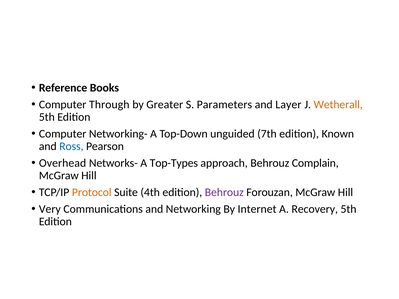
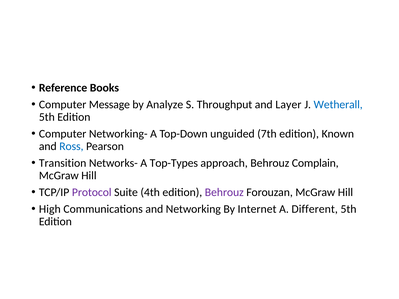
Through: Through -> Message (109, 105)
Greater: Greater -> Analyze (165, 105)
Parameters: Parameters -> Throughput (224, 105)
Wetherall colour: orange -> blue (338, 105)
Overhead: Overhead -> Transition (63, 163)
Protocol colour: orange -> purple (92, 192)
Very: Very -> High (50, 209)
Recovery: Recovery -> Different (315, 209)
